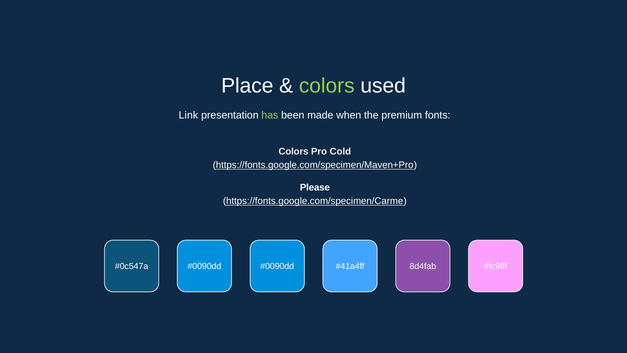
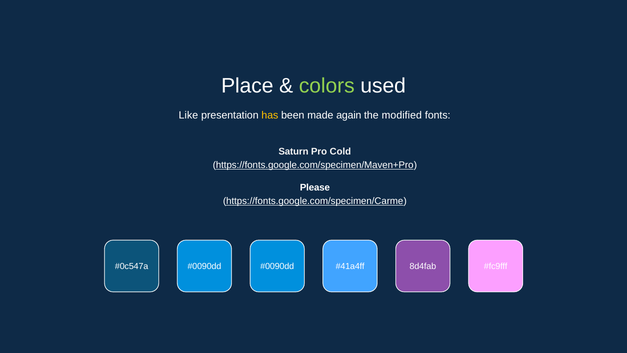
Link: Link -> Like (188, 115)
has colour: light green -> yellow (270, 115)
when: when -> again (349, 115)
premium: premium -> modified (402, 115)
Colors: Colors -> Saturn (294, 152)
